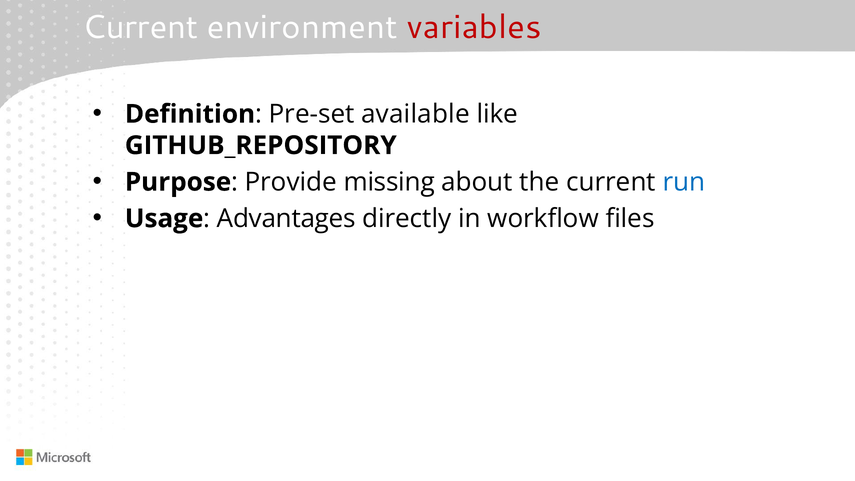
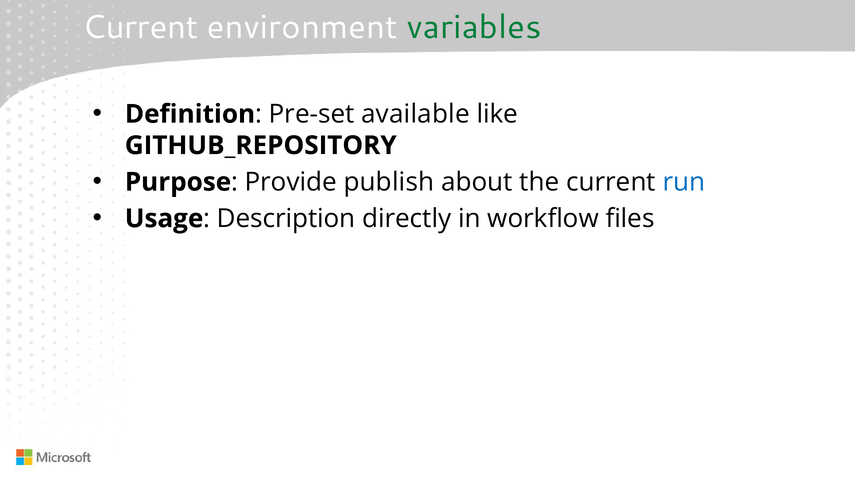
variables colour: red -> green (474, 27)
missing: missing -> publish (389, 182)
Advantages: Advantages -> Description (286, 219)
